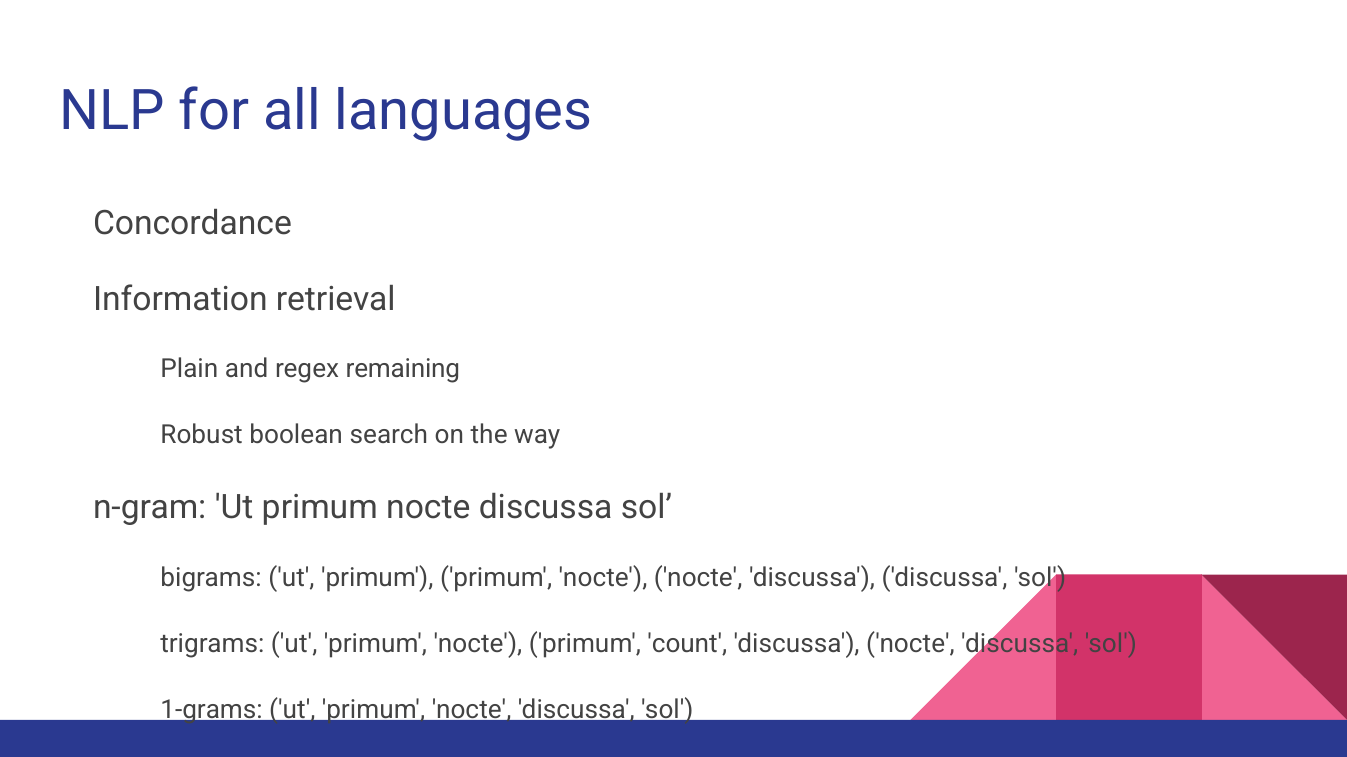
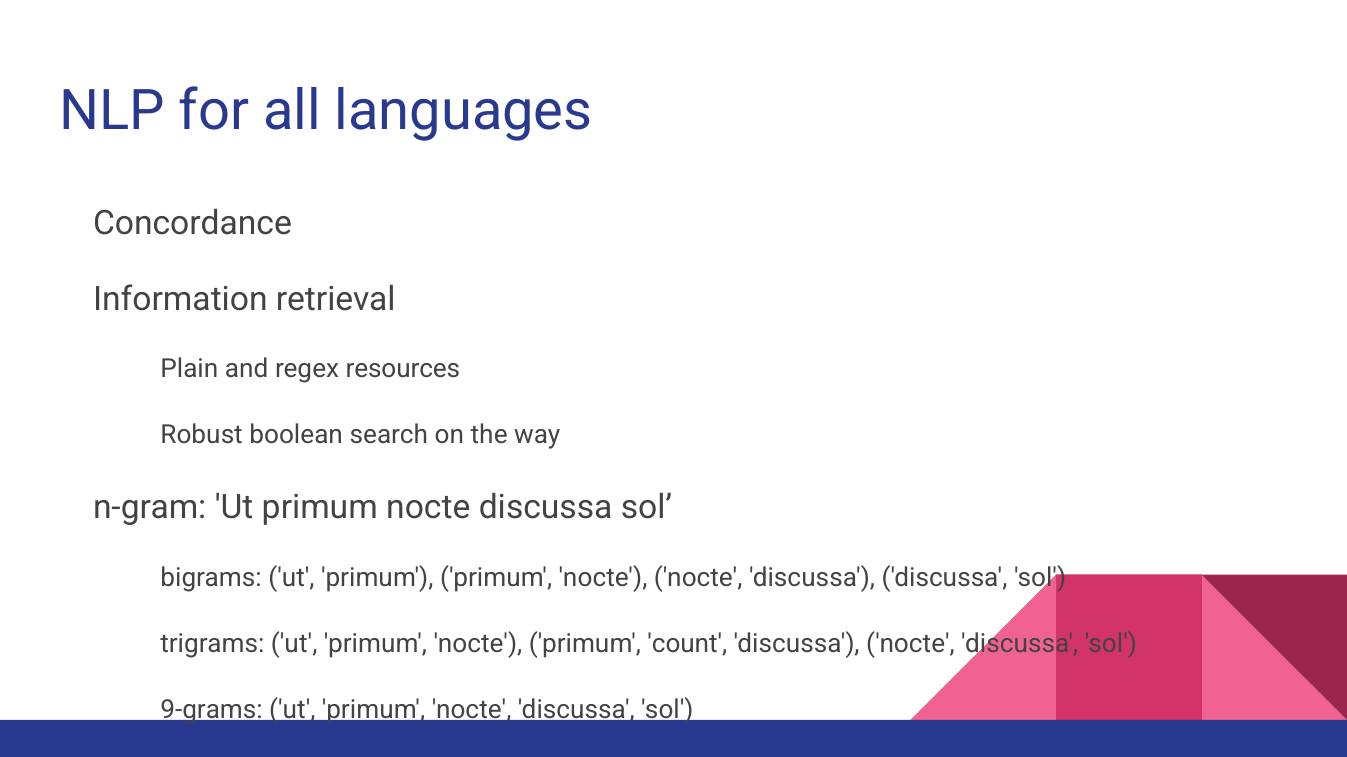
remaining: remaining -> resources (403, 370)
1-grams: 1-grams -> 9-grams (212, 710)
